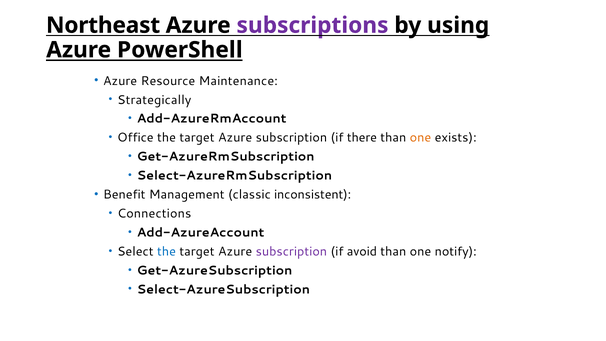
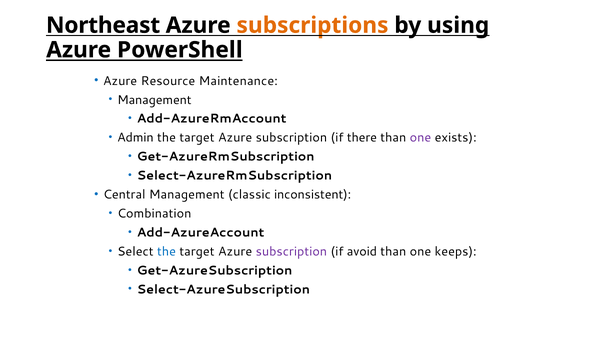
subscriptions colour: purple -> orange (313, 25)
Strategically: Strategically -> Management (154, 100)
Office: Office -> Admin (135, 138)
one colour: orange -> purple (421, 138)
Benefit: Benefit -> Central (124, 195)
Connections: Connections -> Combination (154, 214)
notify: notify -> keeps (456, 251)
